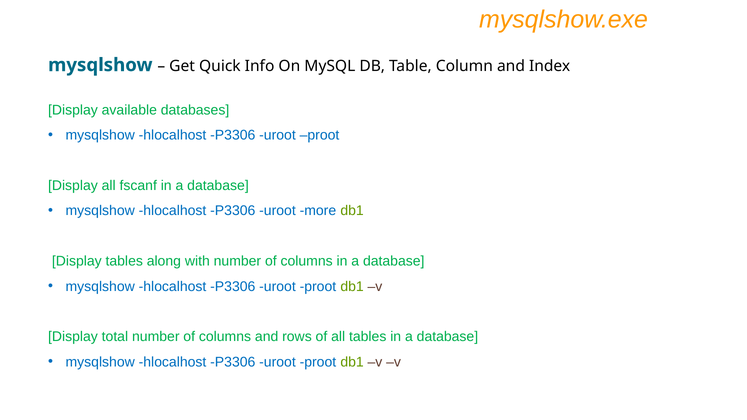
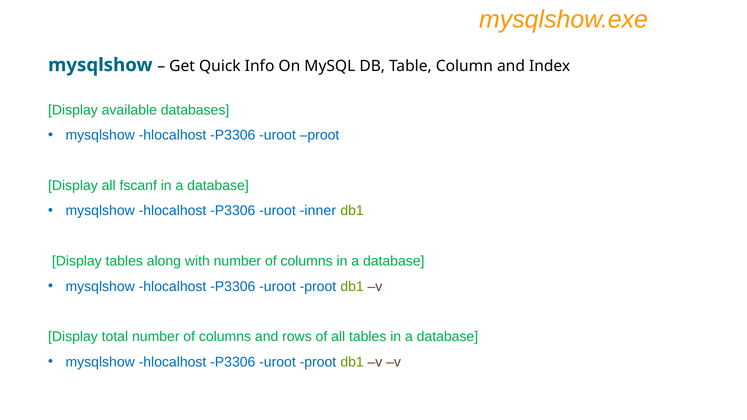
more: more -> inner (318, 211)
